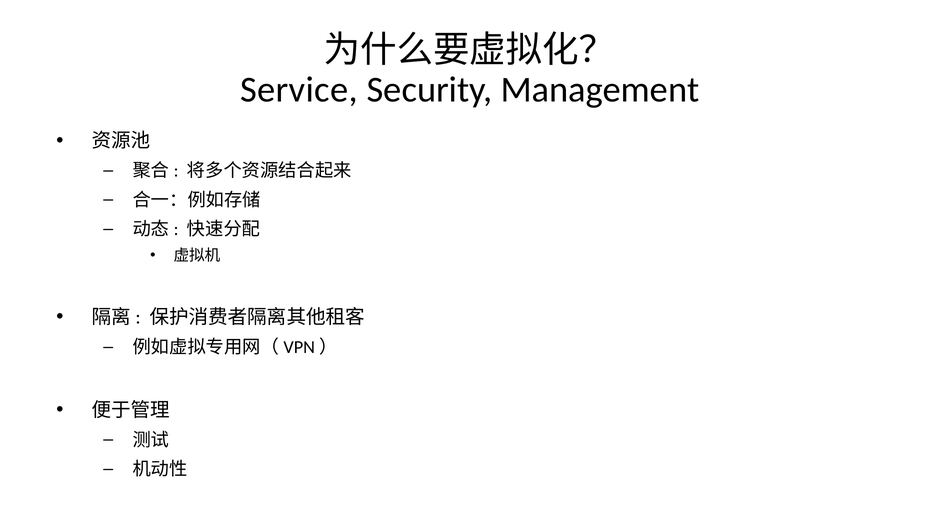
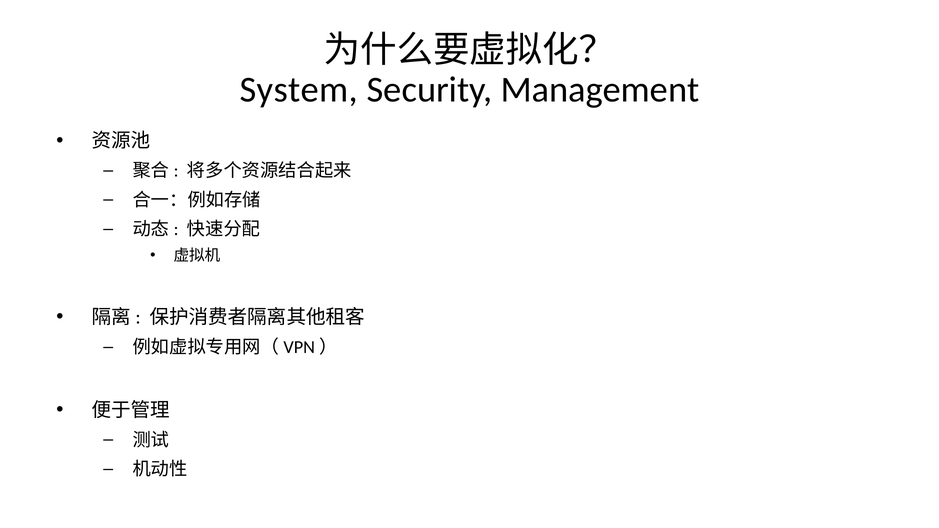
Service: Service -> System (299, 90)
